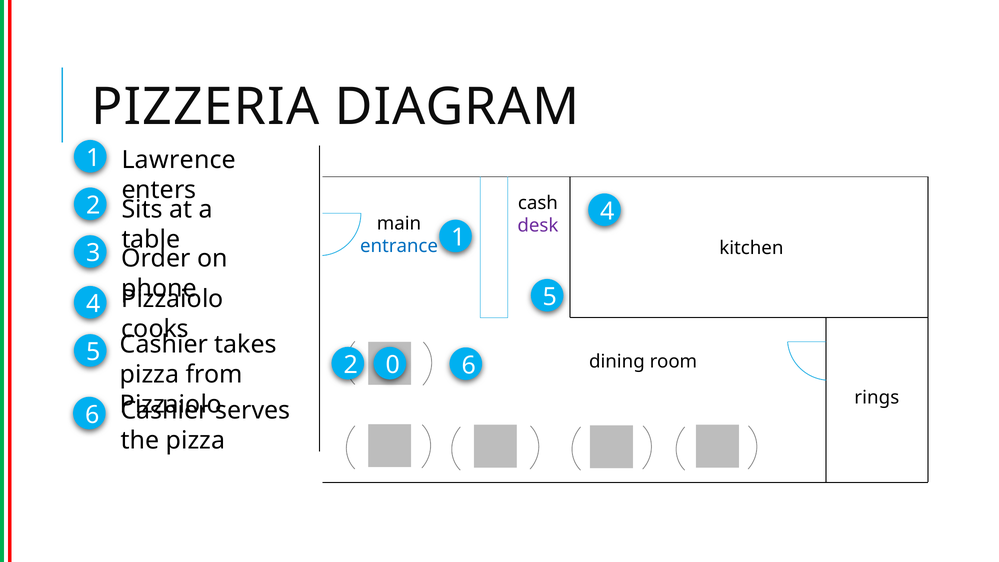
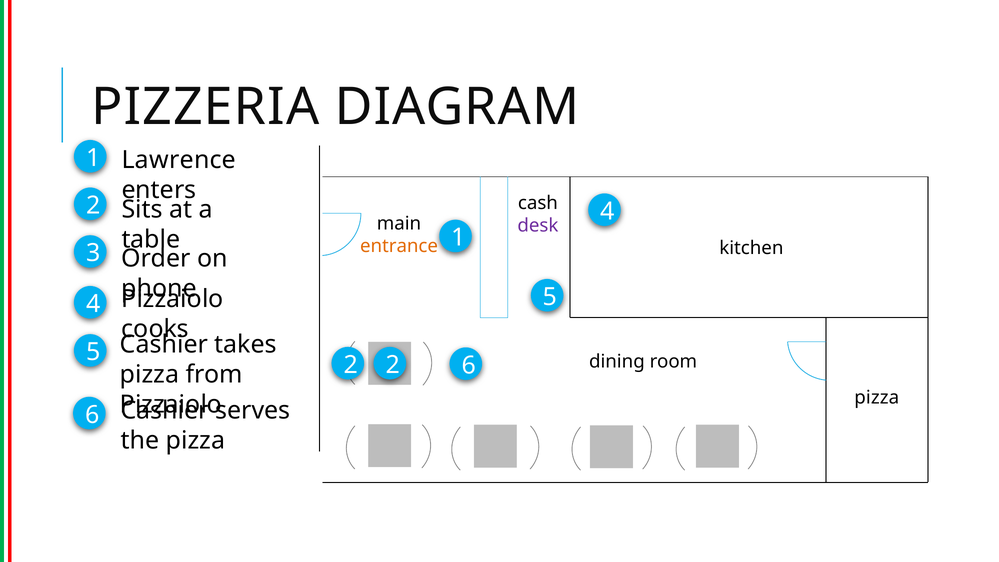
entrance colour: blue -> orange (399, 246)
2 0: 0 -> 2 (393, 365)
rings: rings -> pizza (877, 398)
